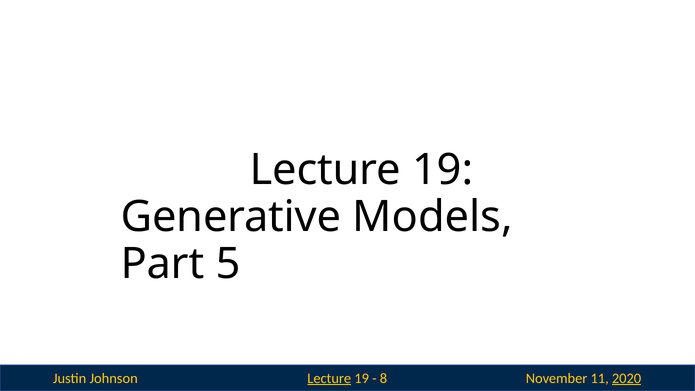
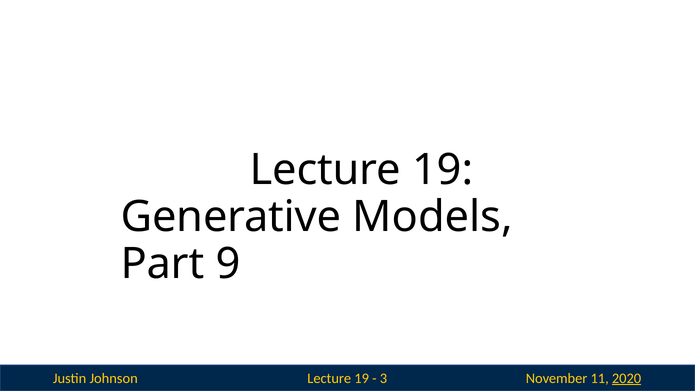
5: 5 -> 9 (228, 264)
Lecture underline: present -> none (329, 378)
8: 8 -> 3 (384, 378)
